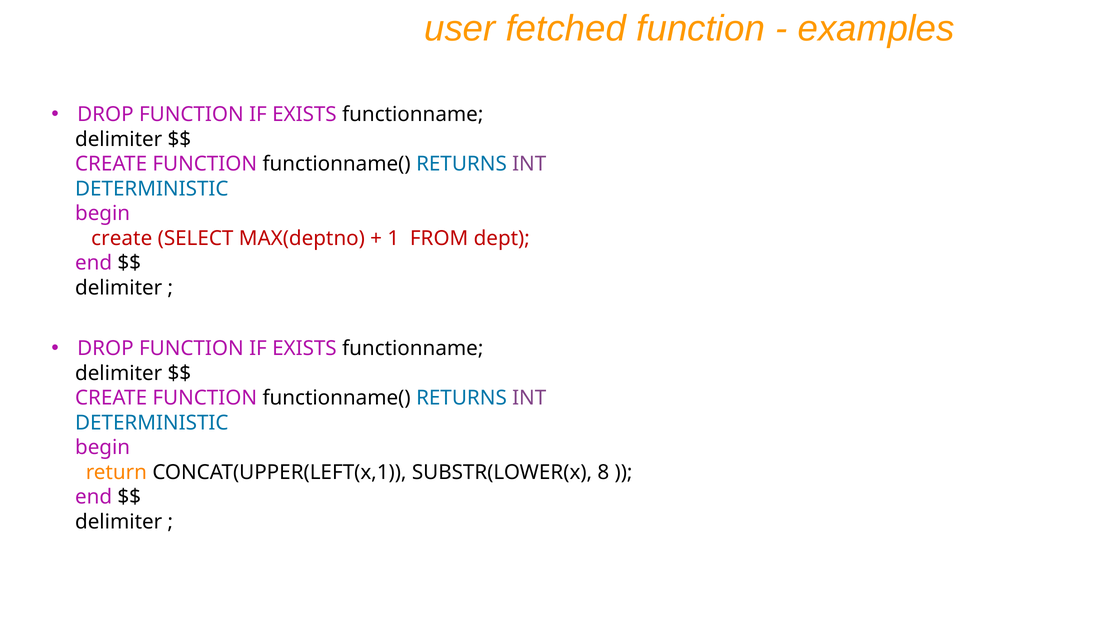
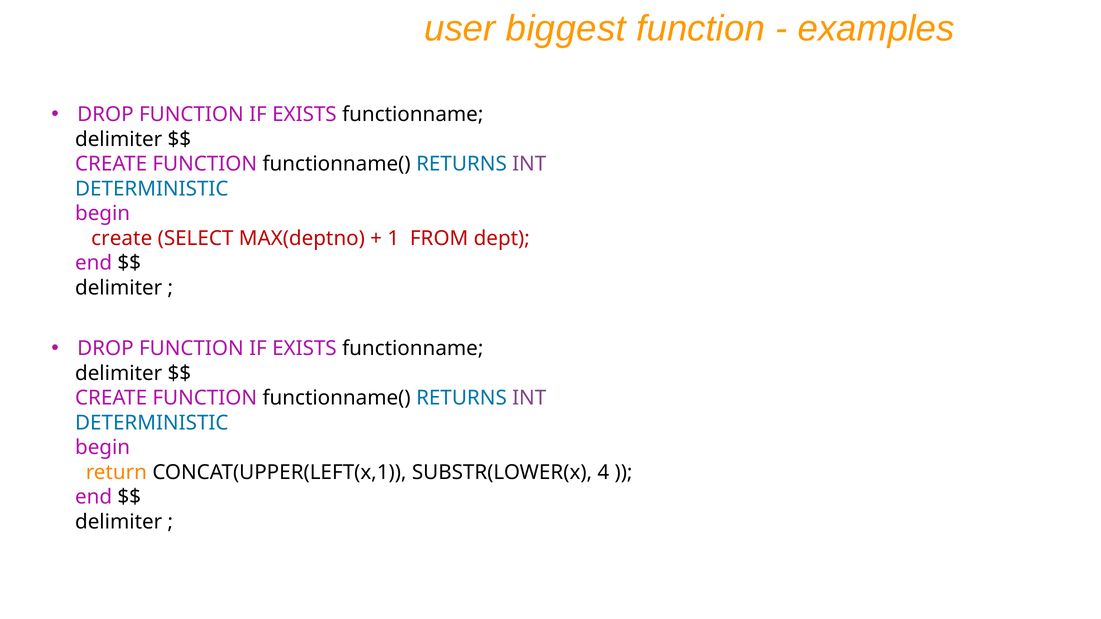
fetched: fetched -> biggest (566, 29)
8: 8 -> 4 (603, 473)
